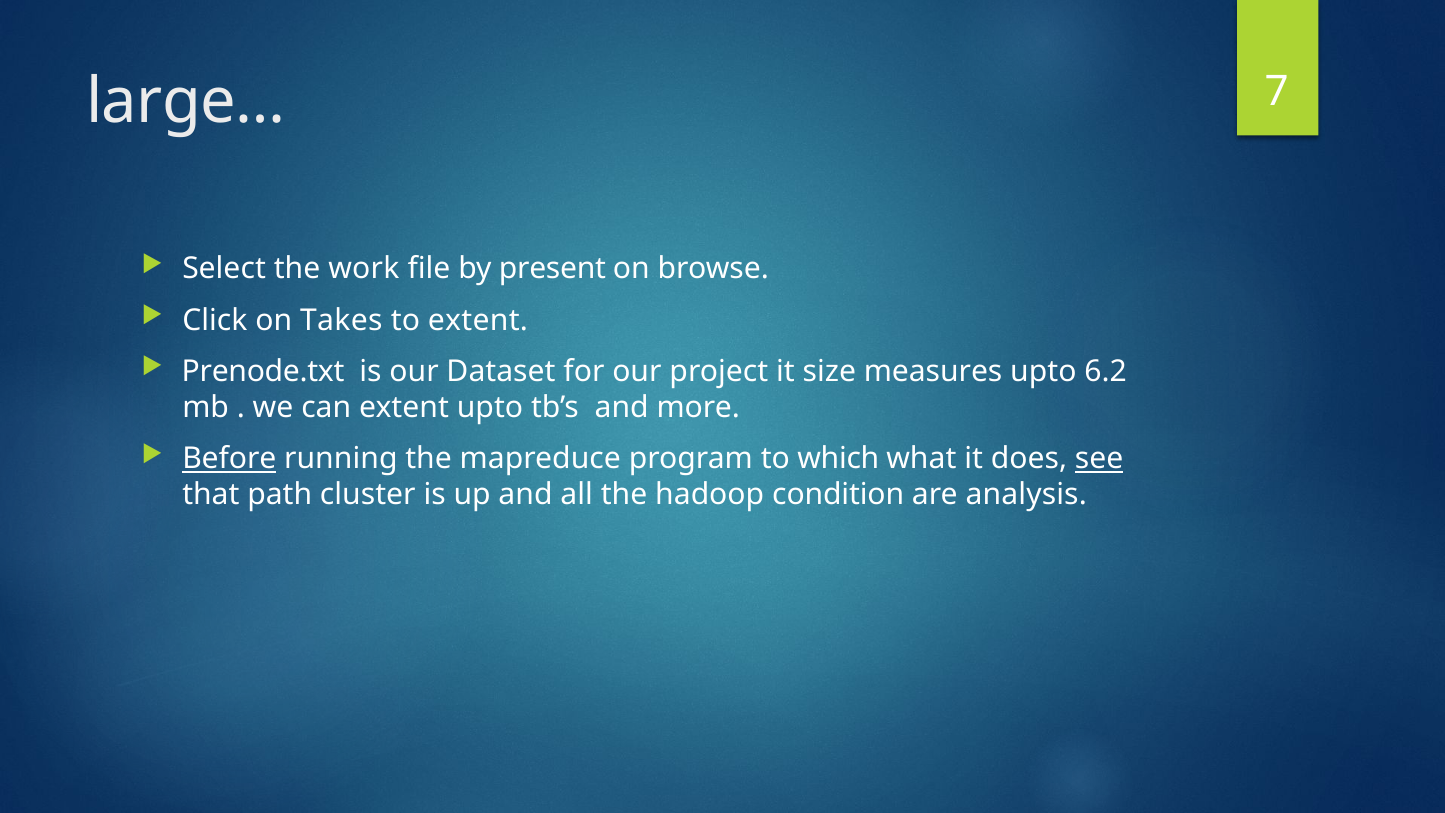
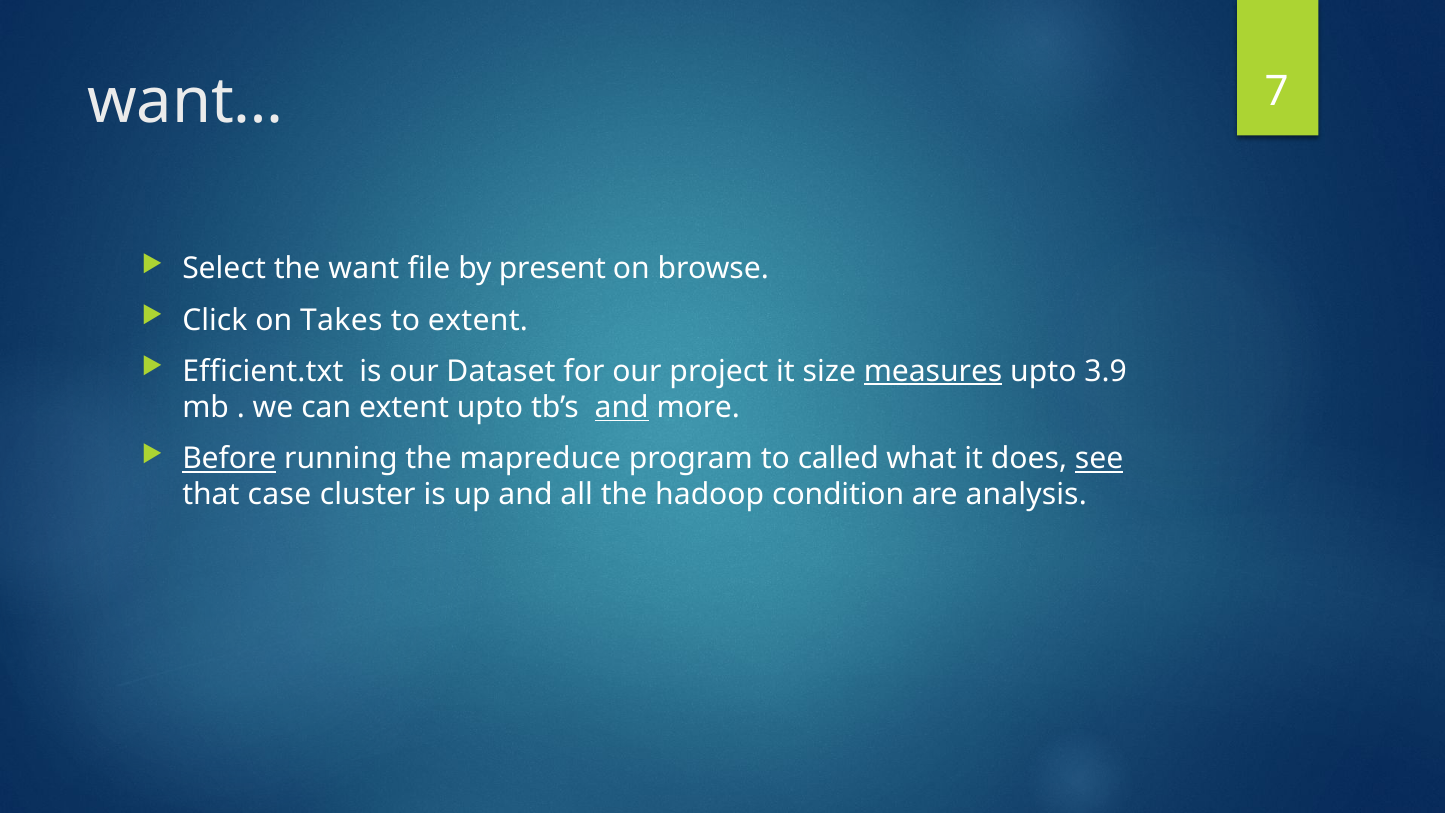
large…: large… -> want… (186, 101)
work: work -> want (364, 269)
Prenode.txt: Prenode.txt -> Efficient.txt (263, 371)
measures underline: none -> present (933, 371)
6.2: 6.2 -> 3.9 (1106, 371)
and underline: none -> present (622, 407)
which: which -> called (838, 459)
path: path -> case (280, 495)
